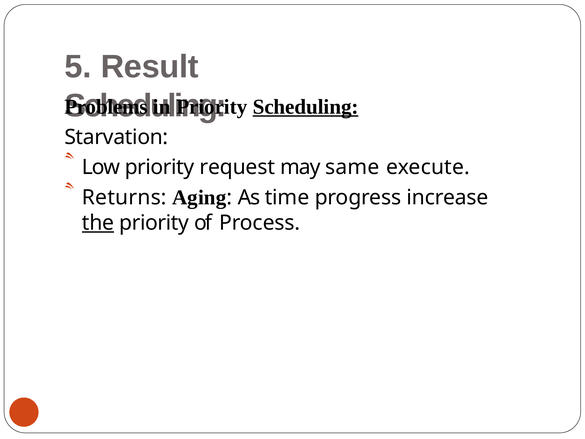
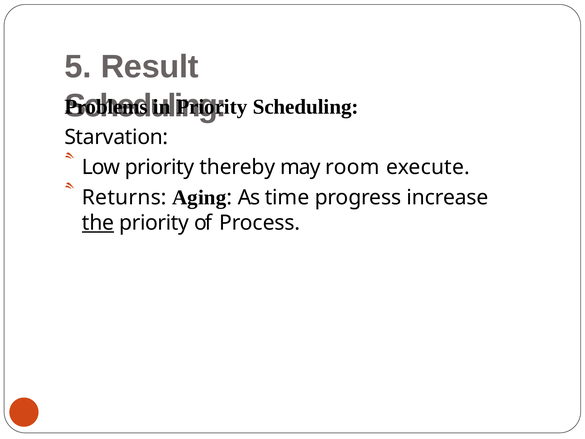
Scheduling underline: present -> none (306, 107)
request: request -> thereby (237, 167)
same: same -> room (352, 167)
